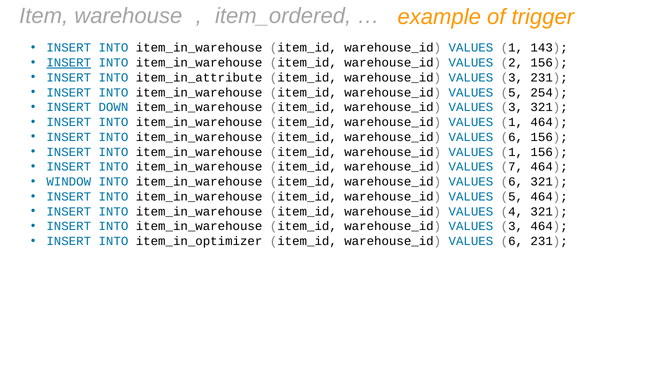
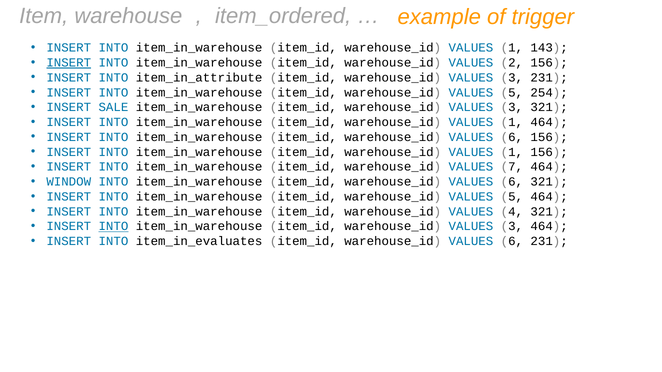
DOWN: DOWN -> SALE (113, 107)
INTO underline: none -> present (113, 227)
item_in_optimizer: item_in_optimizer -> item_in_evaluates (199, 241)
